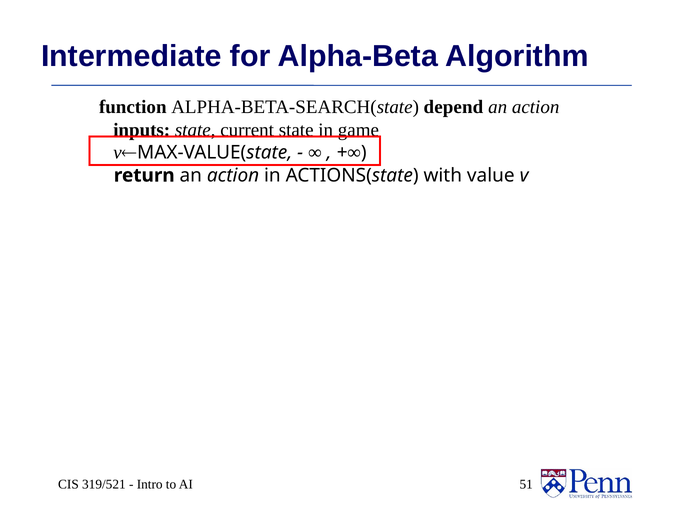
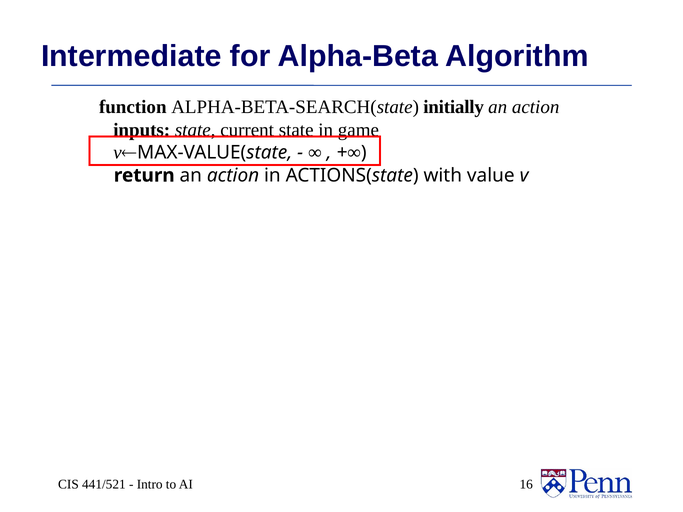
depend: depend -> initially (454, 107)
319/521: 319/521 -> 441/521 (104, 485)
51: 51 -> 16 (526, 485)
